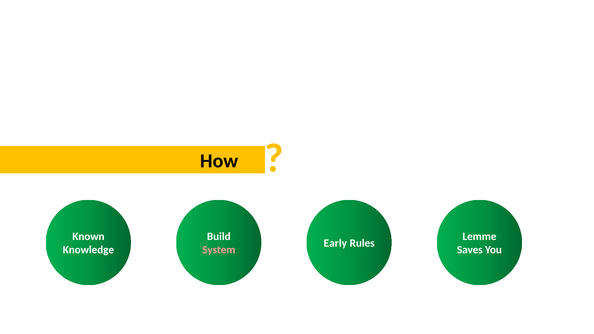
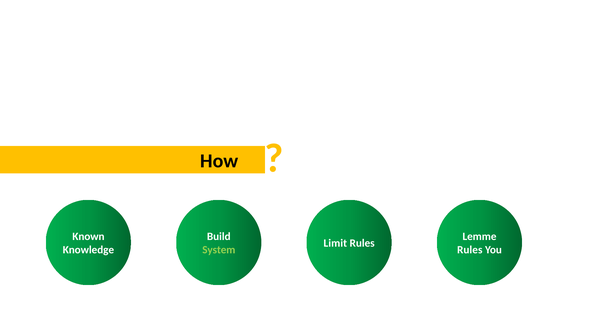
Early: Early -> Limit (335, 243)
System colour: pink -> light green (219, 250)
Saves: Saves -> Rules (470, 250)
